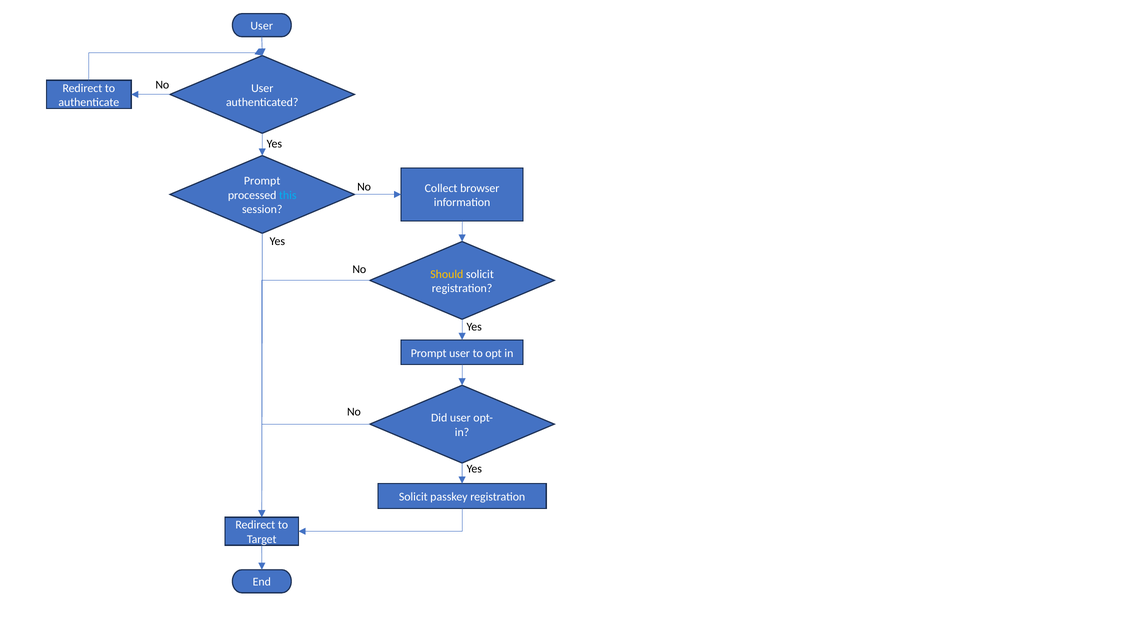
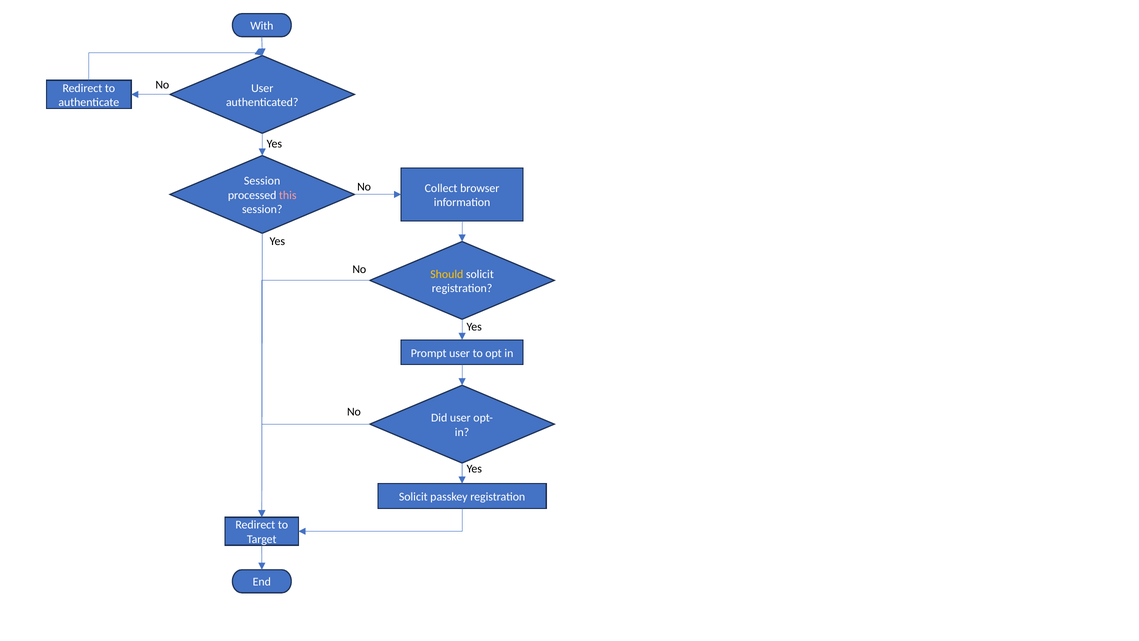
User: User -> With (262, 26)
Prompt: Prompt -> Session (262, 181)
this colour: light blue -> pink (288, 195)
